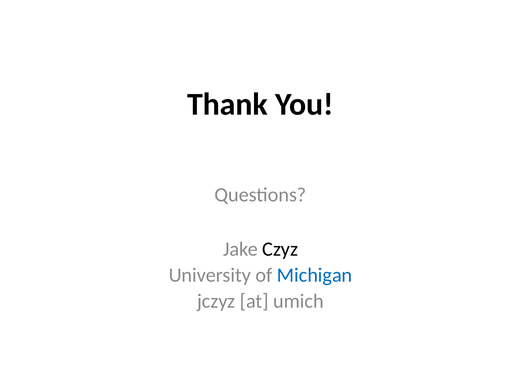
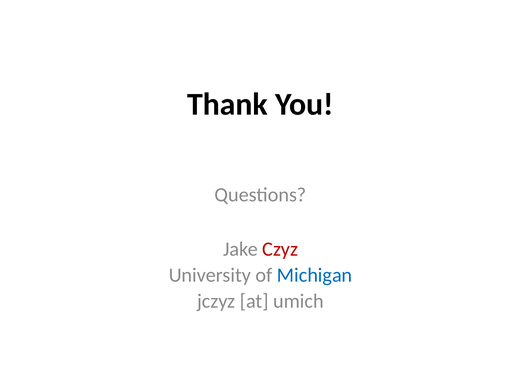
Czyz colour: black -> red (280, 250)
